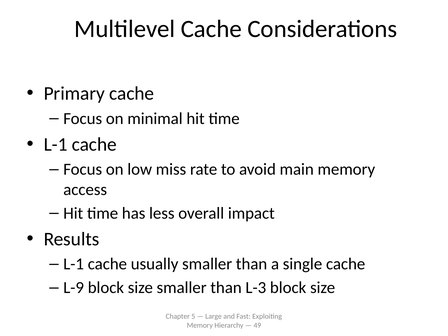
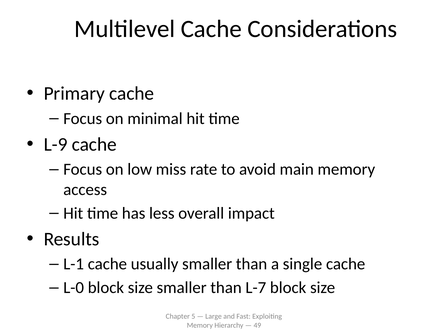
L-1: L-1 -> L-9 (56, 144)
L-9: L-9 -> L-0 (74, 288)
L-3: L-3 -> L-7 (256, 288)
